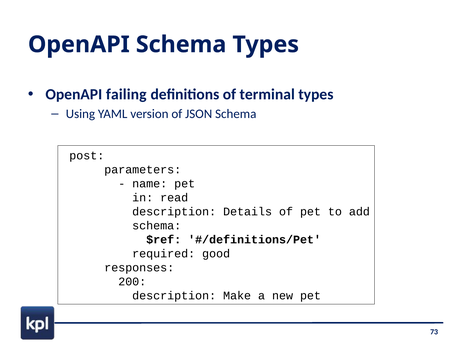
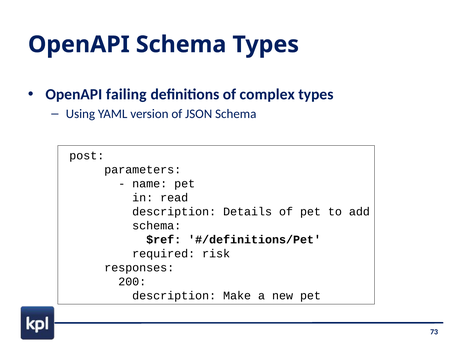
terminal: terminal -> complex (267, 94)
good: good -> risk (216, 253)
